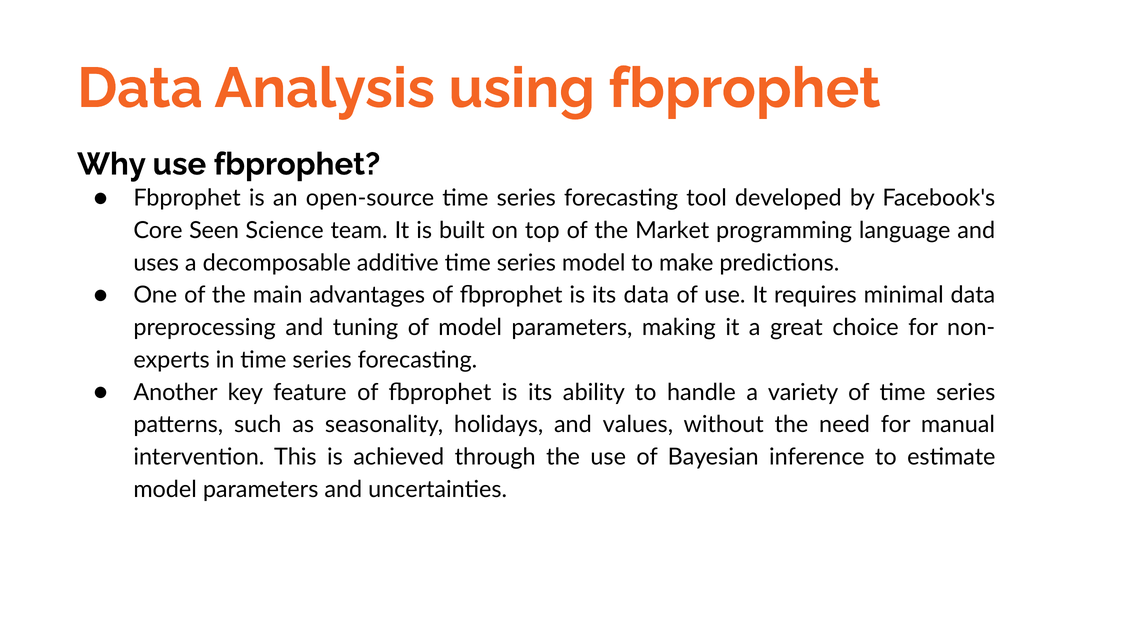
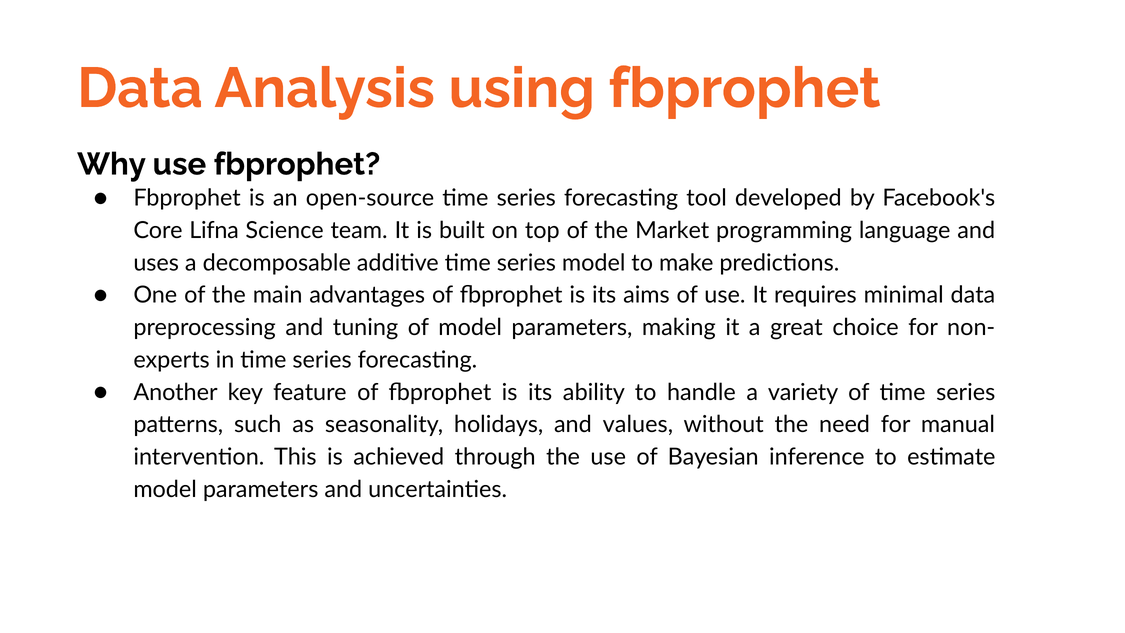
Seen: Seen -> Lifna (214, 231)
its data: data -> aims (646, 295)
